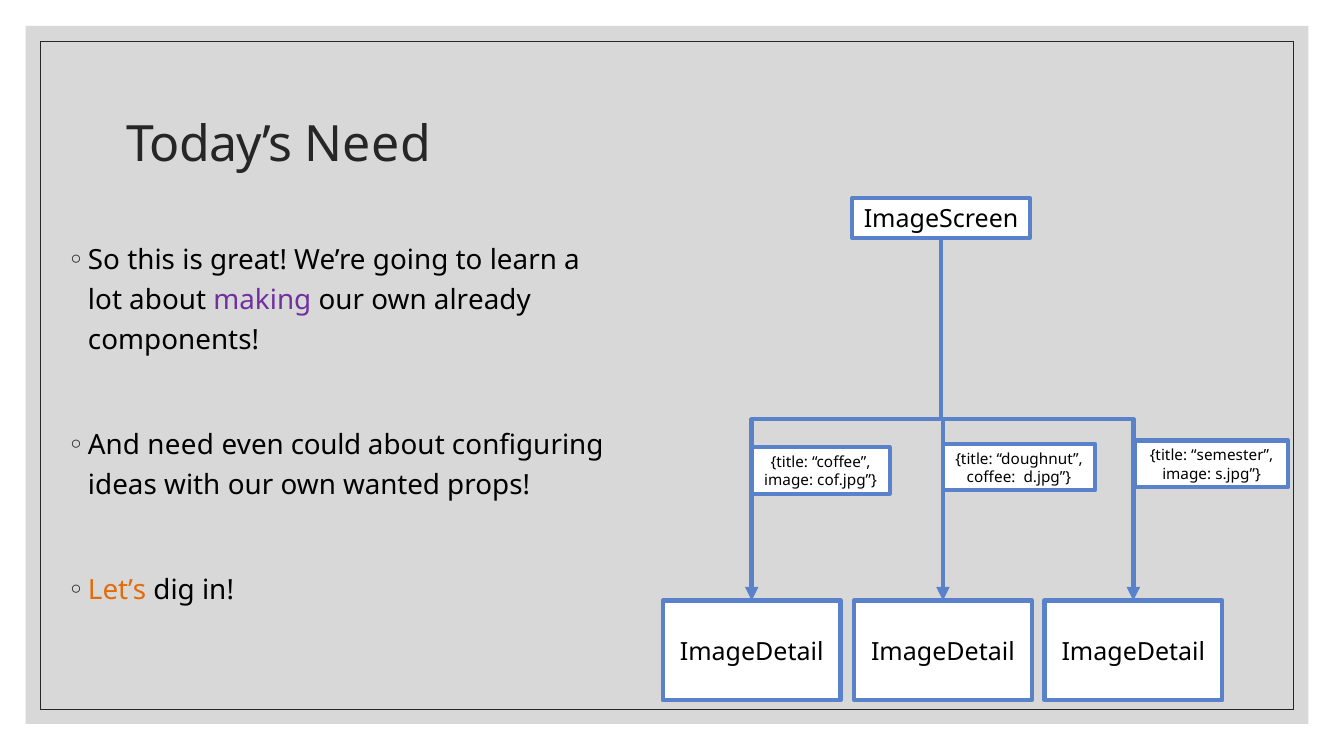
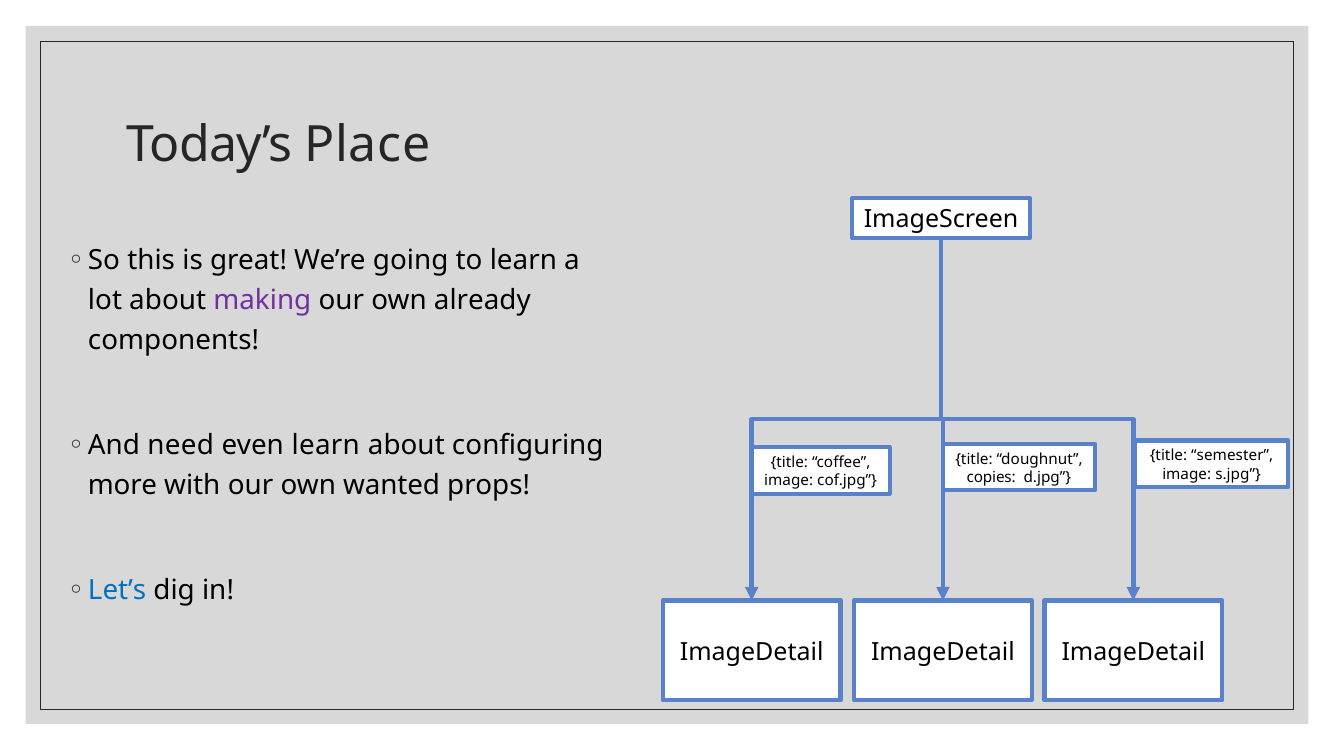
Today’s Need: Need -> Place (368, 145)
even could: could -> learn (326, 446)
coffee: coffee -> copies (991, 478)
ideas: ideas -> more (123, 486)
Let’s colour: orange -> blue (117, 591)
